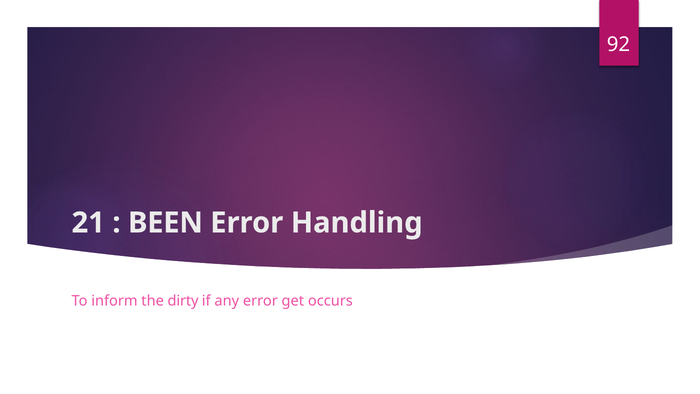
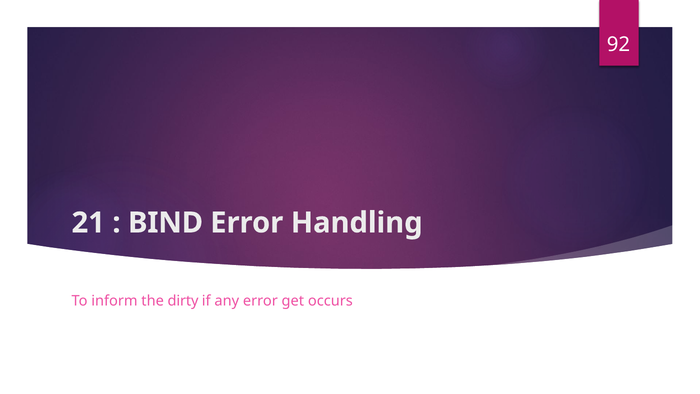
BEEN: BEEN -> BIND (166, 223)
